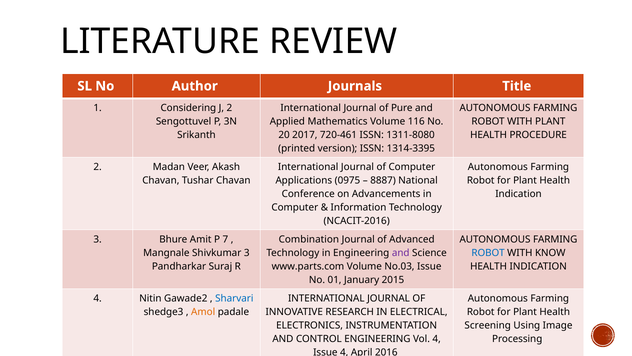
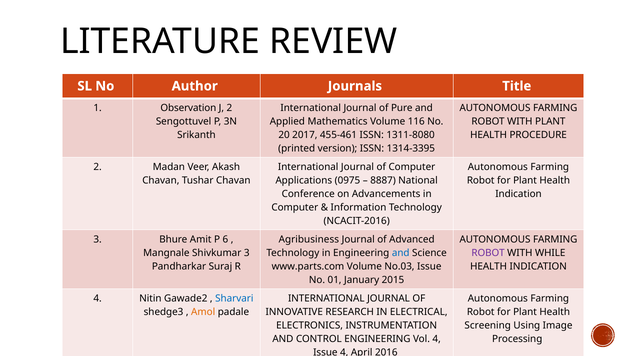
Considering: Considering -> Observation (188, 108)
720-461: 720-461 -> 455-461 (338, 135)
7: 7 -> 6 (225, 239)
Combination: Combination -> Agribusiness (309, 239)
and colour: purple -> blue (401, 253)
ROBOT colour: blue -> purple (488, 253)
KNOW: KNOW -> WHILE (550, 253)
